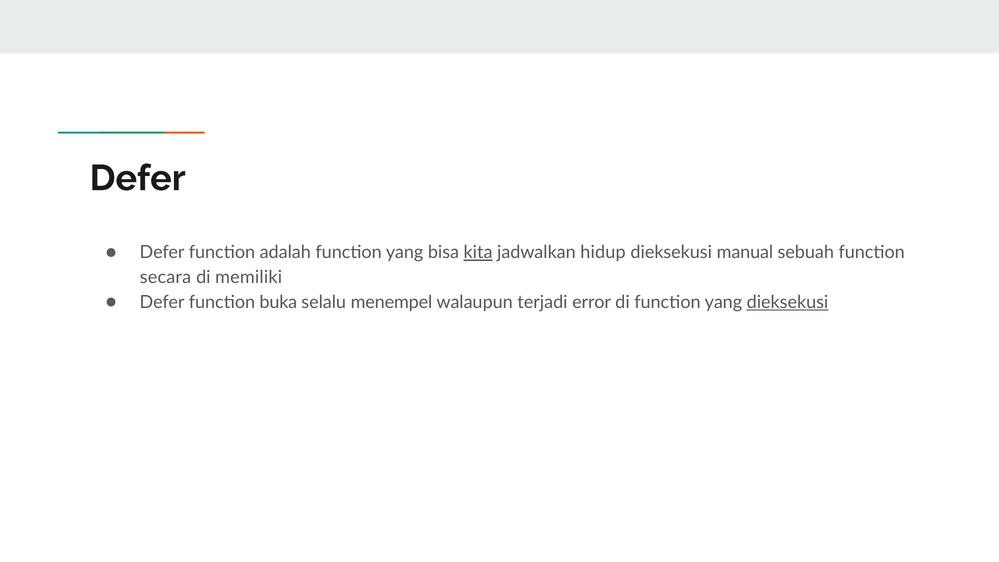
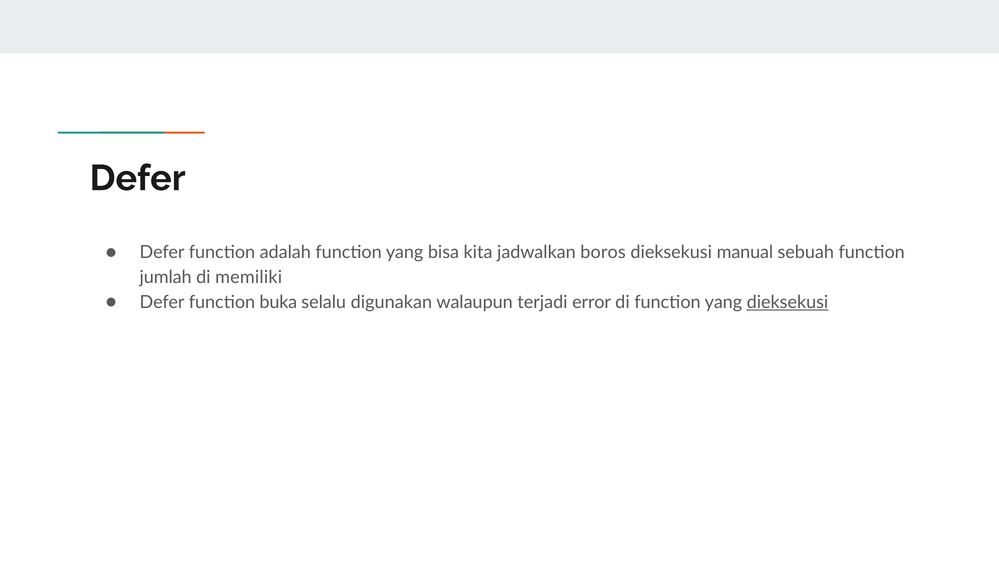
kita underline: present -> none (478, 252)
hidup: hidup -> boros (603, 252)
secara: secara -> jumlah (166, 277)
menempel: menempel -> digunakan (391, 302)
